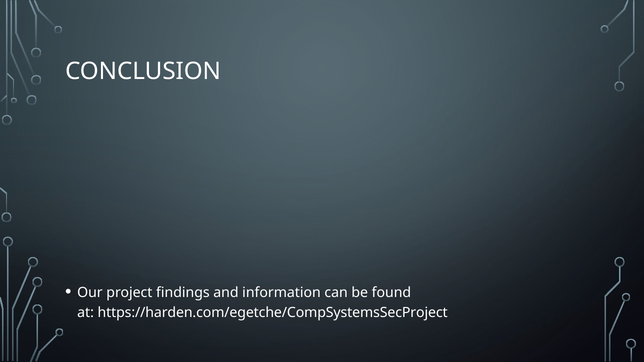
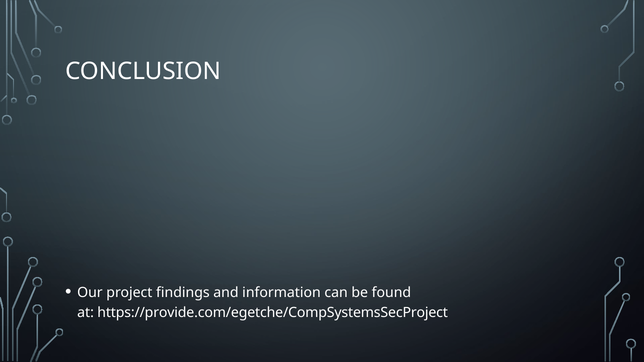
https://harden.com/egetche/CompSystemsSecProject: https://harden.com/egetche/CompSystemsSecProject -> https://provide.com/egetche/CompSystemsSecProject (273, 313)
